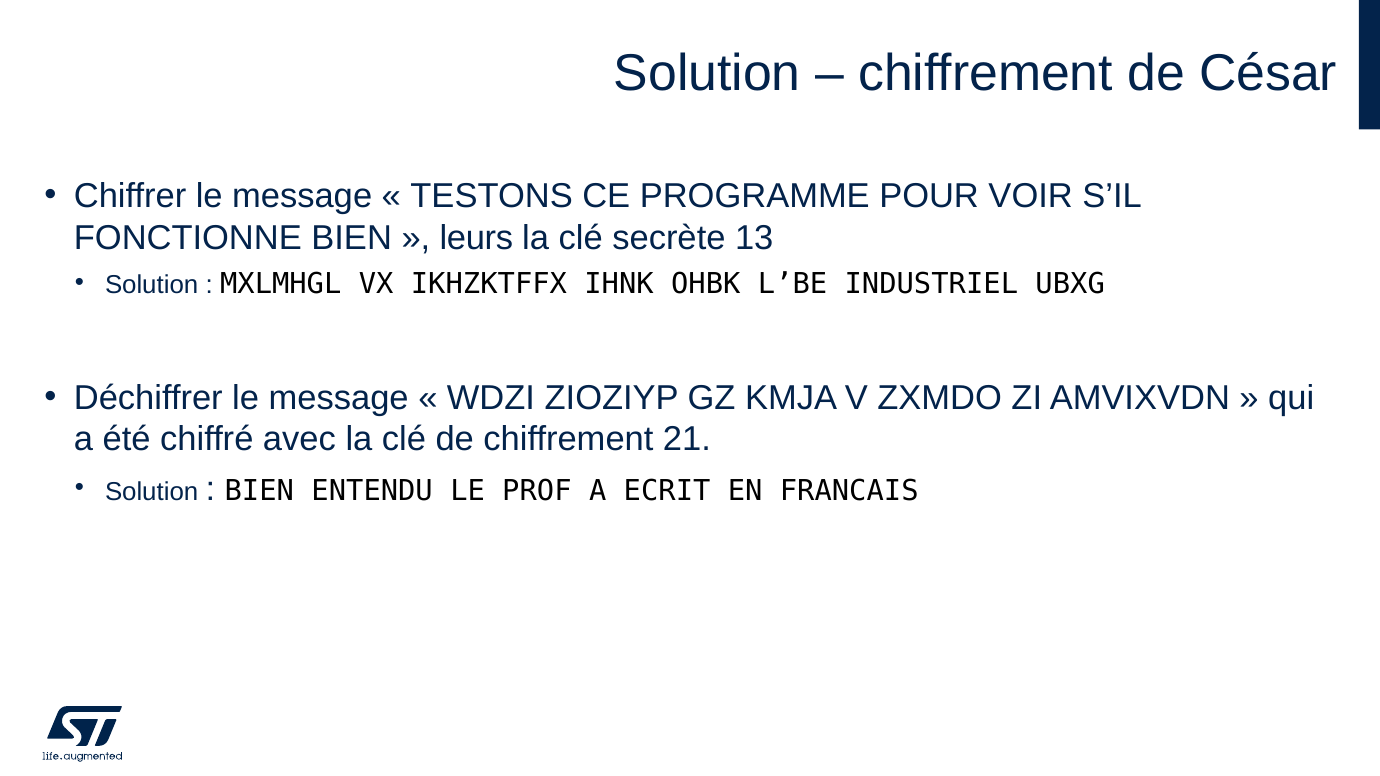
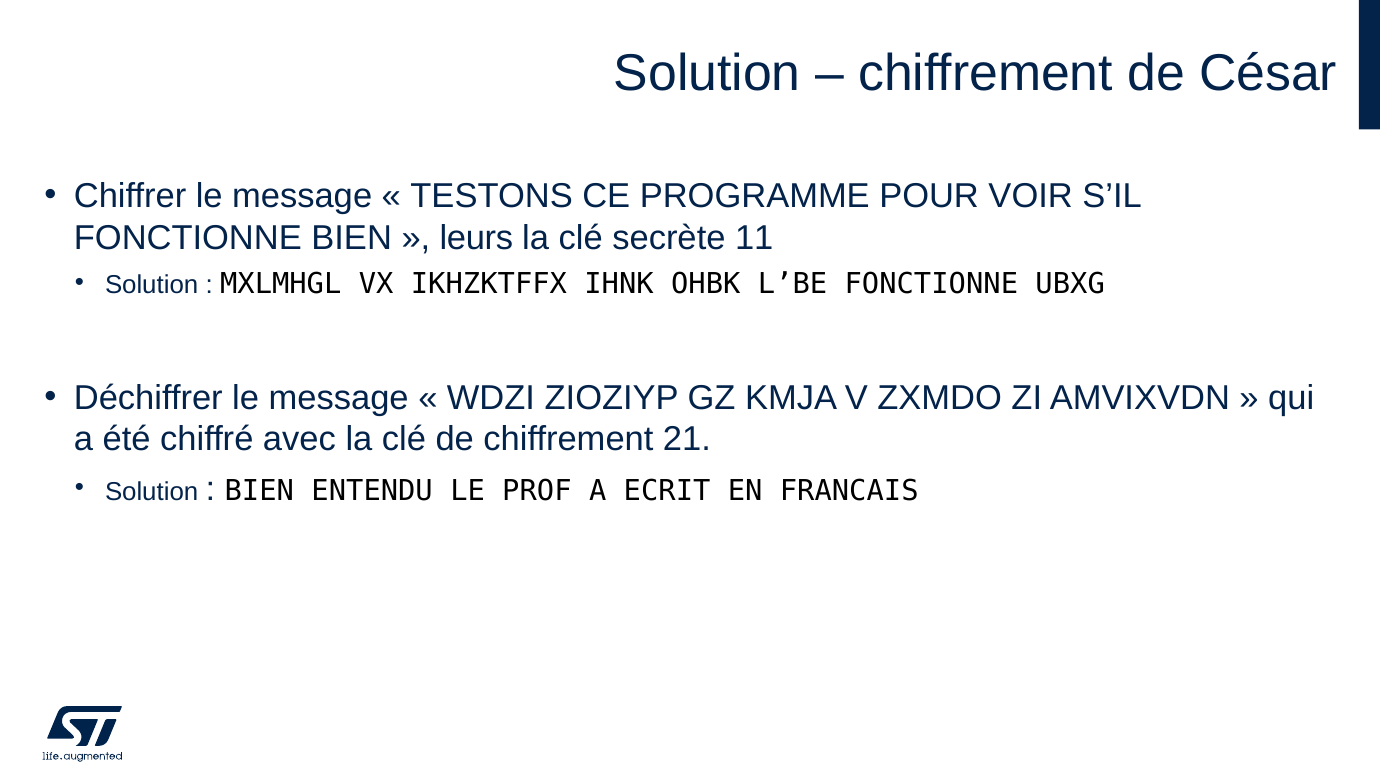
13: 13 -> 11 (754, 238)
L’BE INDUSTRIEL: INDUSTRIEL -> FONCTIONNE (931, 284)
